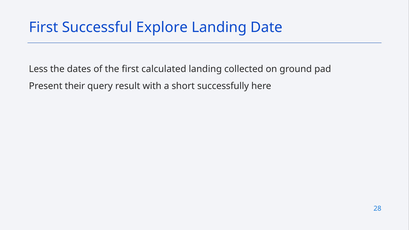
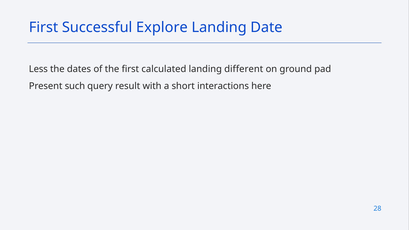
collected: collected -> different (244, 69)
their: their -> such (75, 86)
successfully: successfully -> interactions (223, 86)
